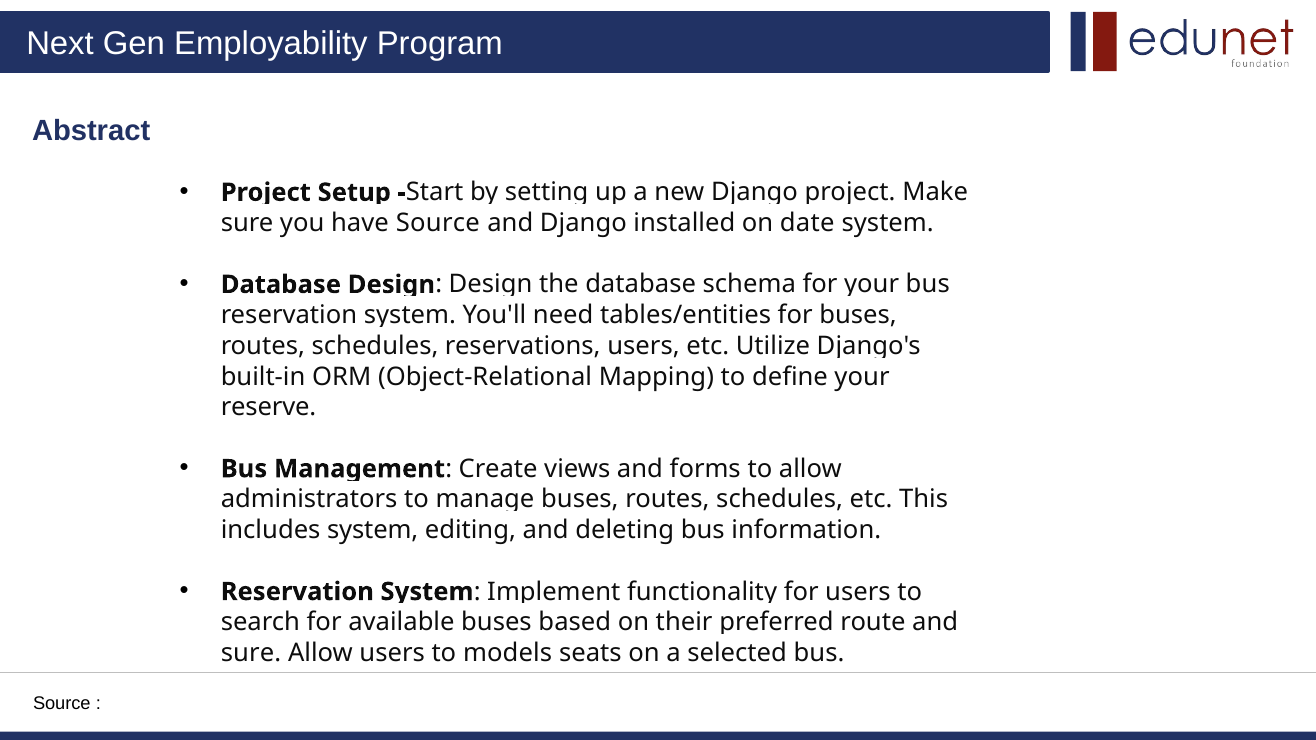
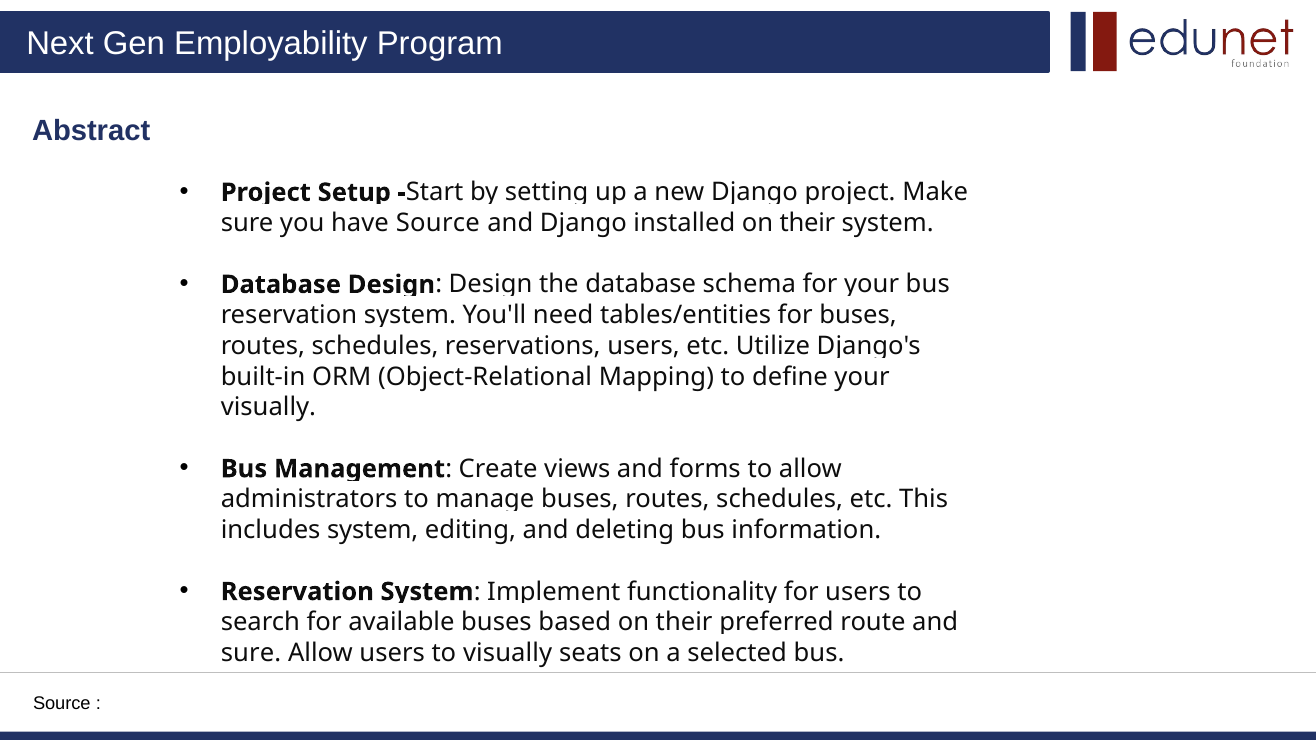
installed on date: date -> their (807, 223)
reserve: reserve -> visually (268, 408)
to models: models -> visually (508, 653)
